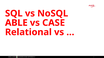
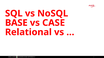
ABLE: ABLE -> BASE (16, 23)
